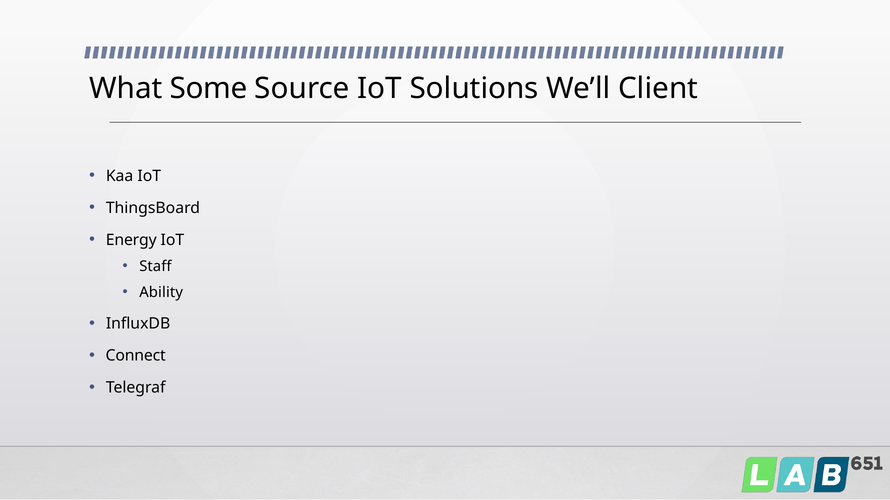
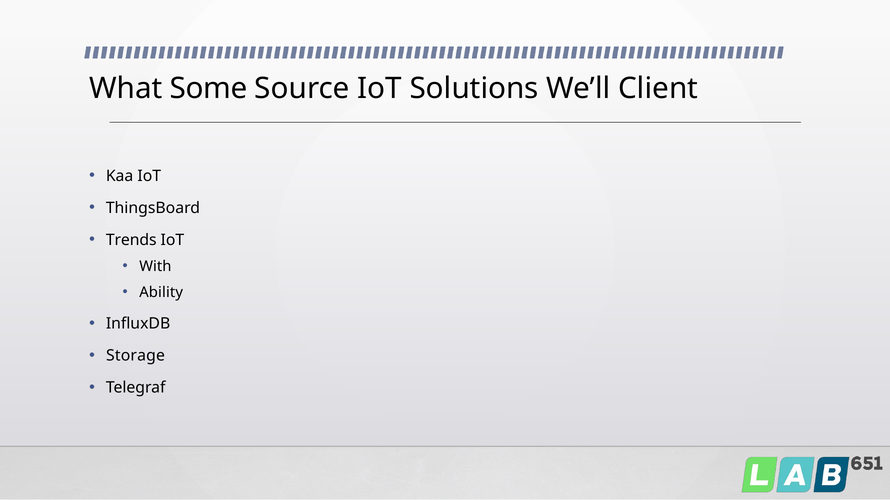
Energy: Energy -> Trends (131, 240)
Staff: Staff -> With (155, 267)
Connect: Connect -> Storage (136, 356)
